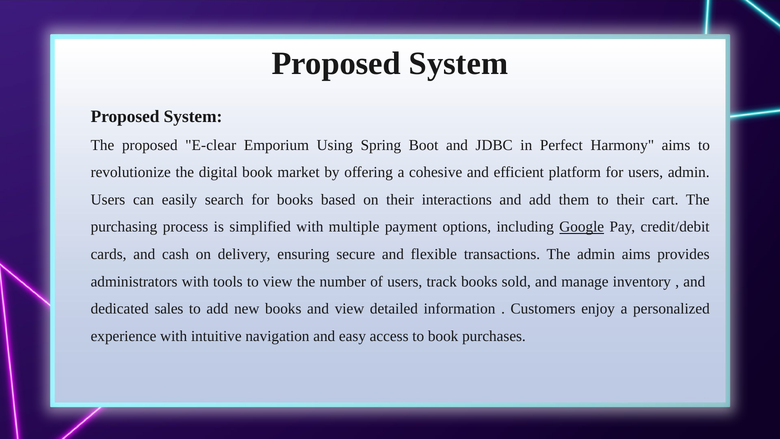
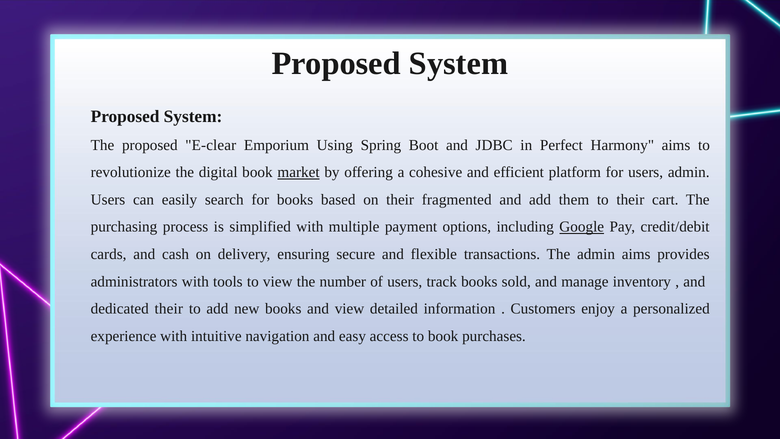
market underline: none -> present (299, 172)
interactions: interactions -> fragmented (457, 200)
dedicated sales: sales -> their (169, 309)
